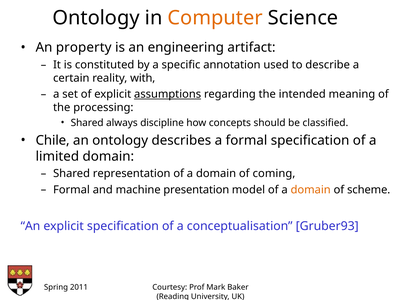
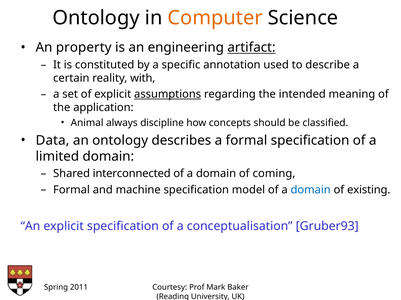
artifact underline: none -> present (251, 48)
processing: processing -> application (103, 108)
Shared: Shared -> Animal (87, 123)
Chile: Chile -> Data (52, 141)
representation: representation -> interconnected (132, 174)
machine presentation: presentation -> specification (196, 190)
domain colour: orange -> blue (311, 190)
scheme: scheme -> existing (369, 190)
